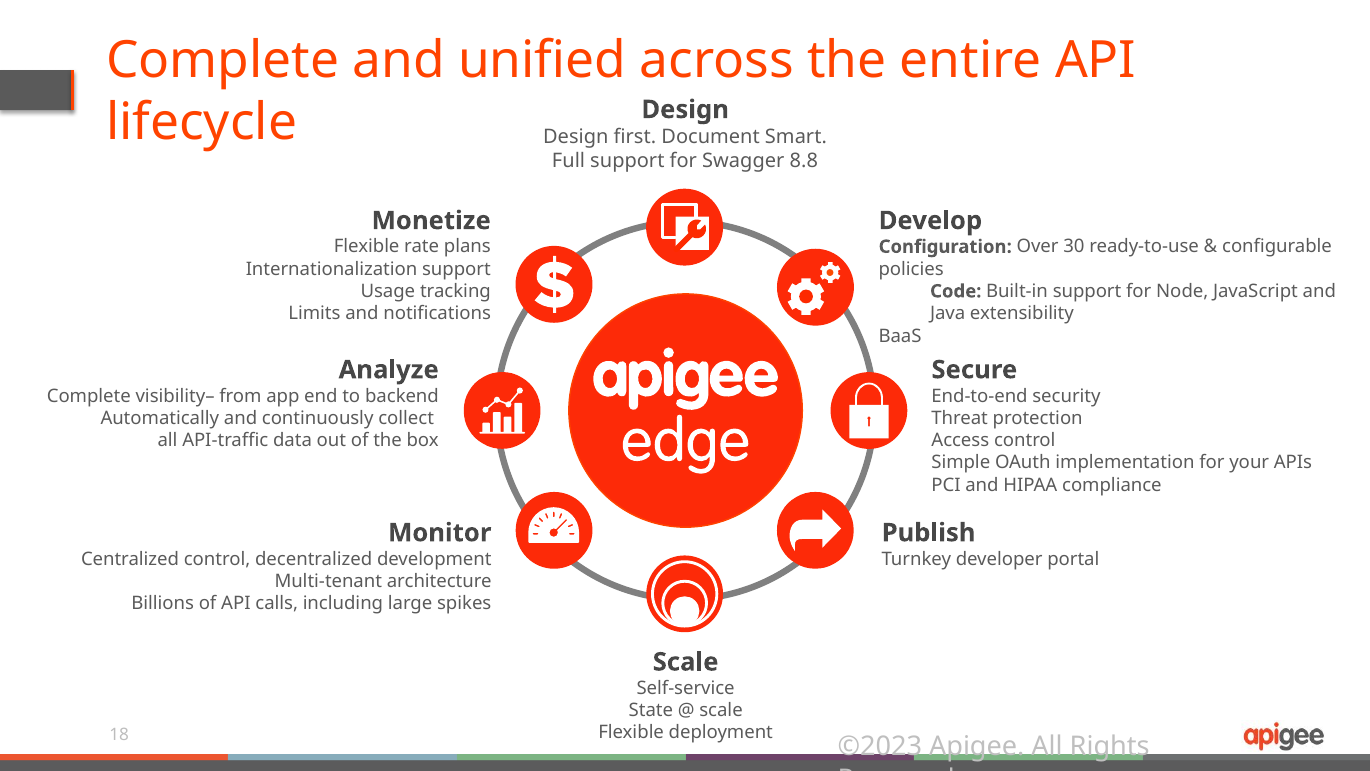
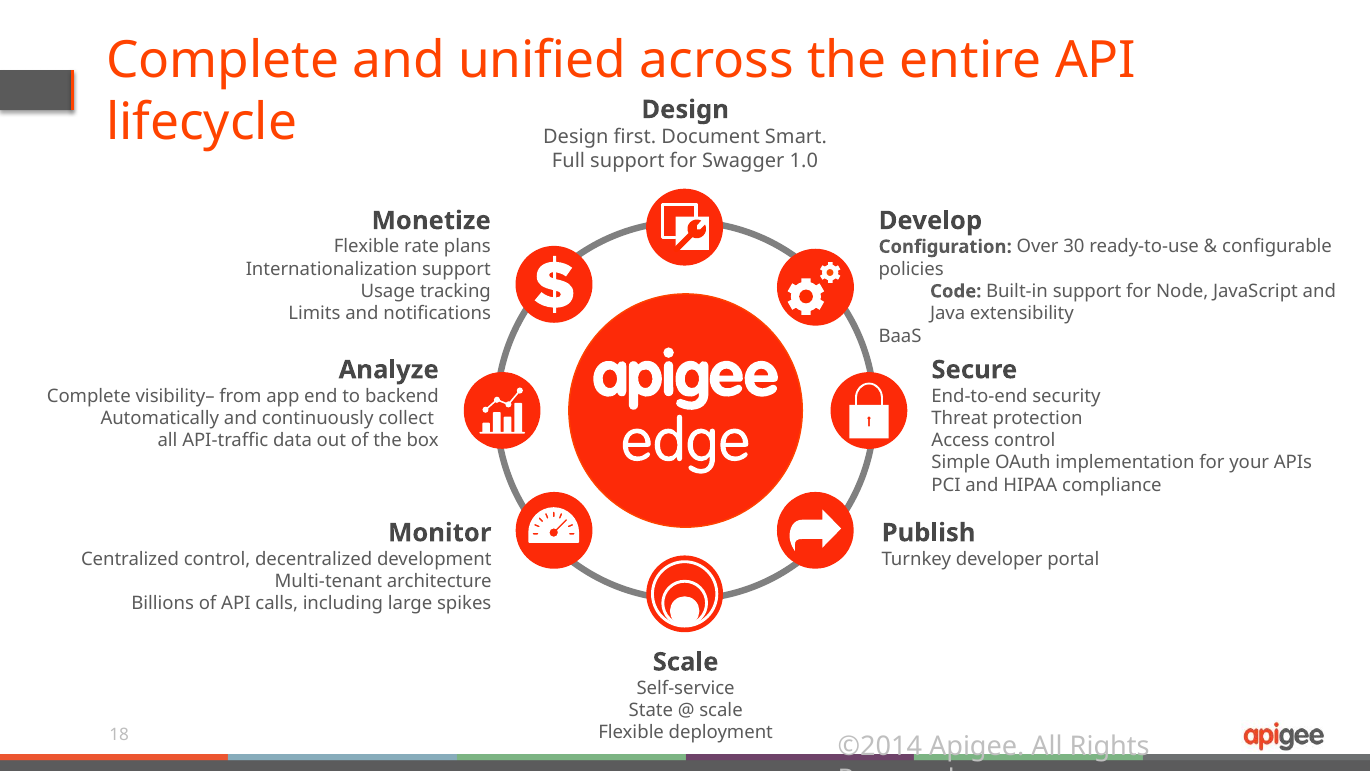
8.8: 8.8 -> 1.0 (804, 161)
©2023: ©2023 -> ©2014 (880, 747)
